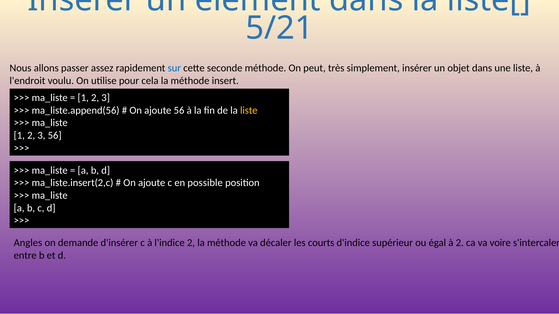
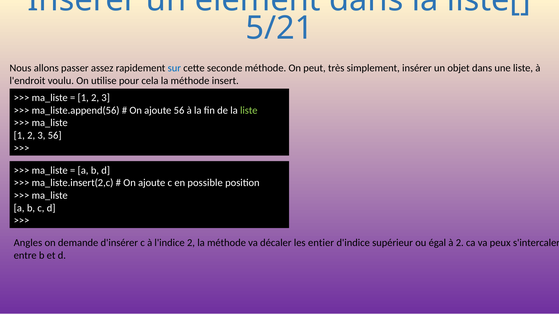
liste colour: yellow -> light green (249, 110)
courts: courts -> entier (321, 243)
voire: voire -> peux (500, 243)
